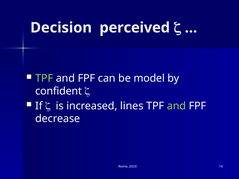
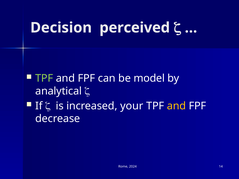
confident: confident -> analytical (59, 91)
lines: lines -> your (132, 106)
and colour: light green -> yellow (176, 106)
